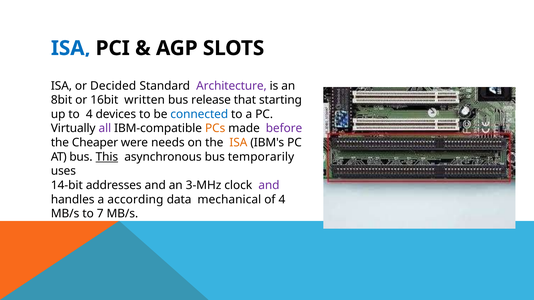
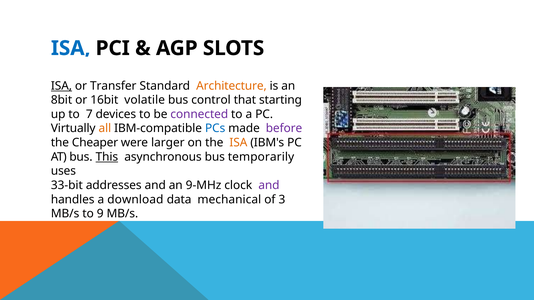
ISA underline: none -> present (61, 86)
Decided: Decided -> Transfer (113, 86)
Architecture colour: purple -> orange (231, 86)
written: written -> volatile (145, 100)
release: release -> control (211, 100)
to 4: 4 -> 7 (89, 114)
connected colour: blue -> purple (199, 114)
all colour: purple -> orange (105, 129)
PCs colour: orange -> blue (215, 129)
needs: needs -> larger (168, 143)
14-bit: 14-bit -> 33-bit (67, 186)
3-MHz: 3-MHz -> 9-MHz (204, 186)
according: according -> download (135, 200)
of 4: 4 -> 3 (282, 200)
7: 7 -> 9 (100, 214)
